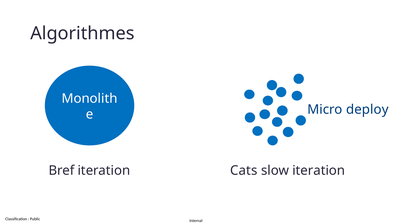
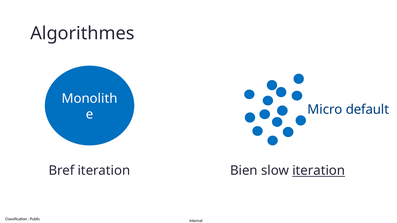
deploy: deploy -> default (367, 110)
Cats: Cats -> Bien (244, 171)
iteration underline: none -> present (319, 171)
